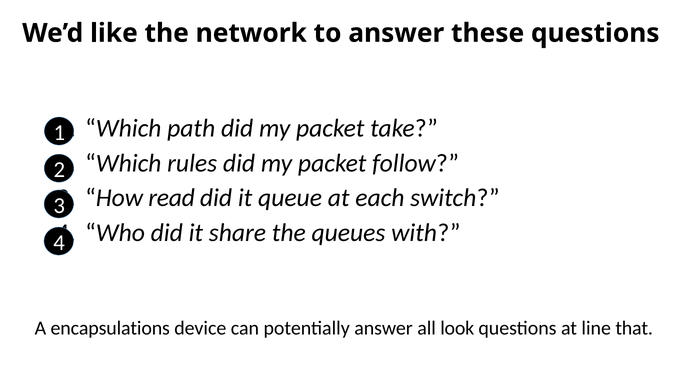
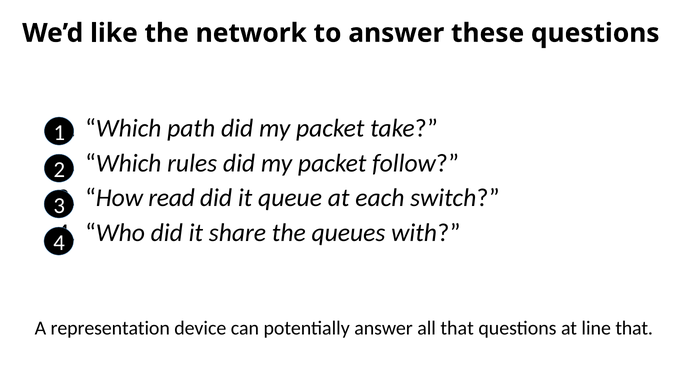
encapsulations: encapsulations -> representation (110, 329)
all look: look -> that (457, 329)
